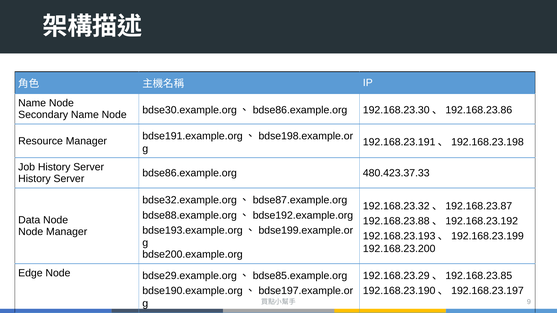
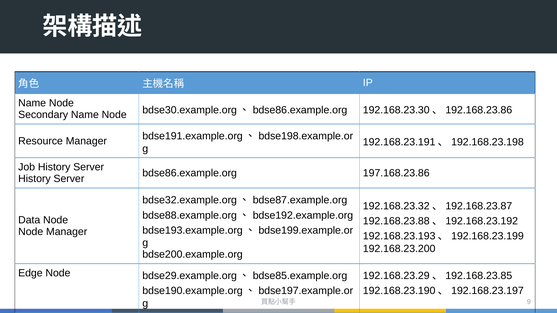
480.423.37.33: 480.423.37.33 -> 197.168.23.86 (396, 173)
